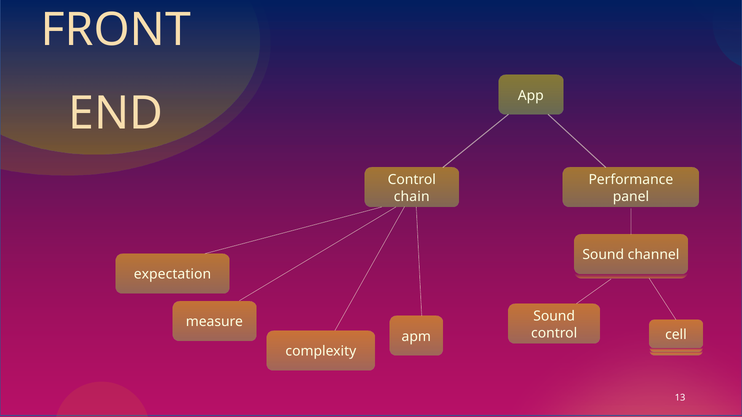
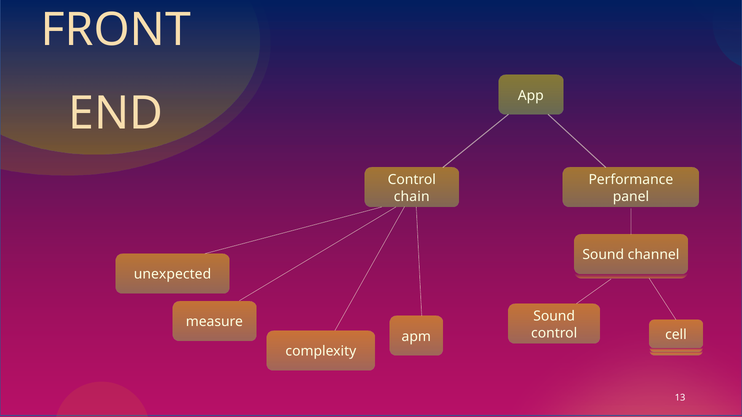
expectation: expectation -> unexpected (172, 275)
